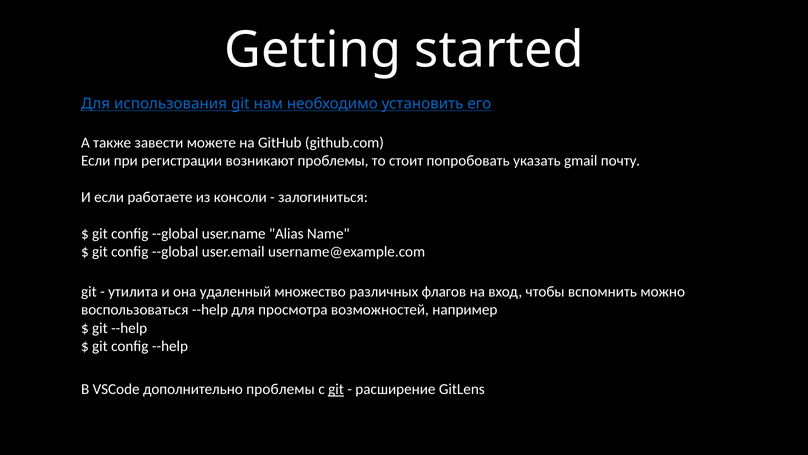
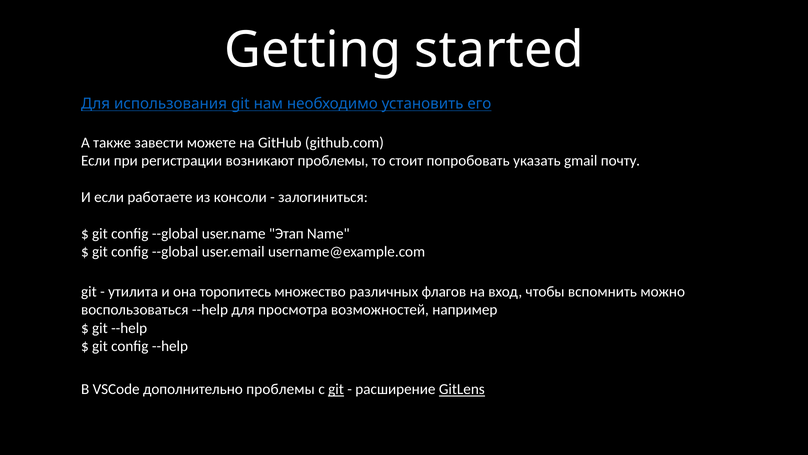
Alias: Alias -> Этап (286, 233)
удаленный: удаленный -> торопитесь (235, 291)
GitLens underline: none -> present (462, 389)
